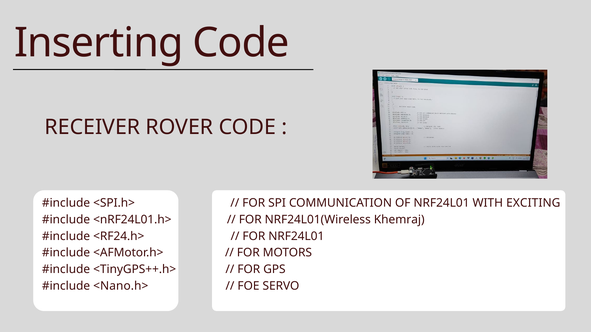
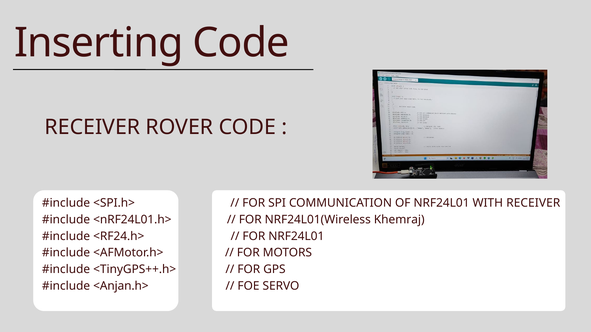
WITH EXCITING: EXCITING -> RECEIVER (533, 203)
<Nano.h>: <Nano.h> -> <Anjan.h> (121, 286)
